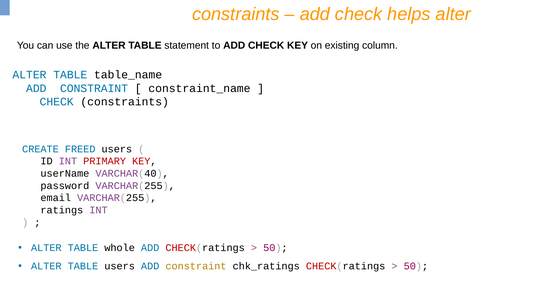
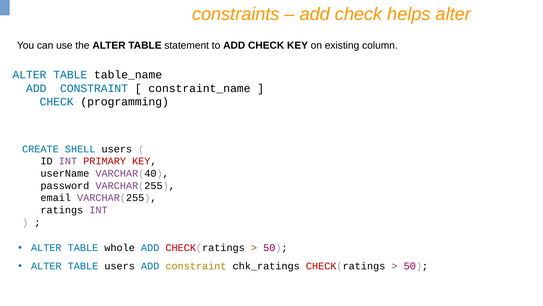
CHECK constraints: constraints -> programming (125, 102)
FREED: FREED -> SHELL (80, 149)
